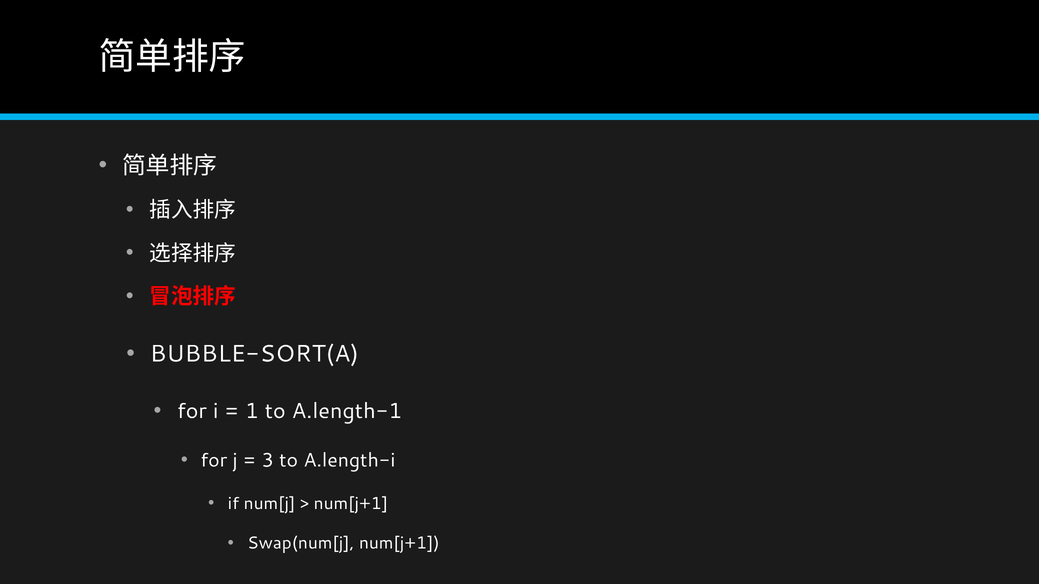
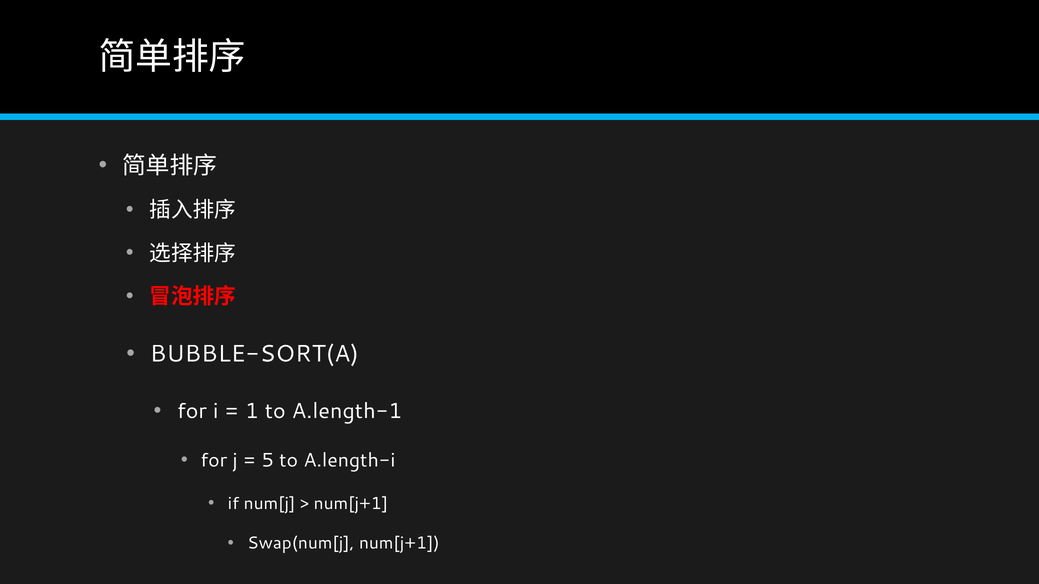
3: 3 -> 5 (268, 461)
